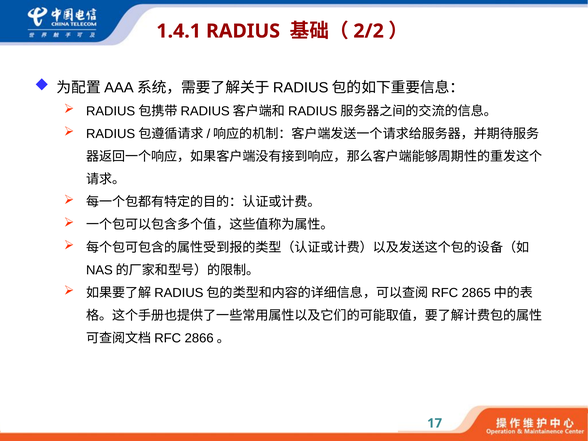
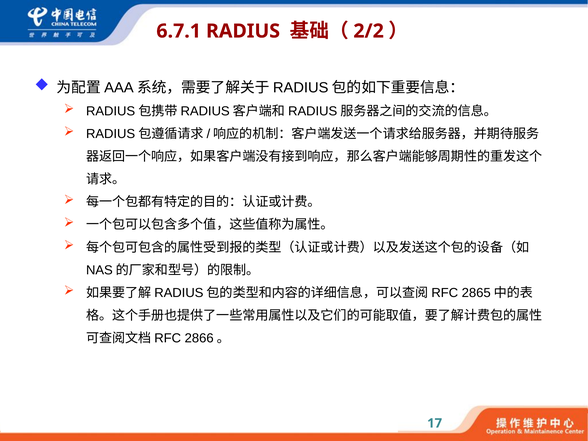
1.4.1: 1.4.1 -> 6.7.1 (179, 31)
